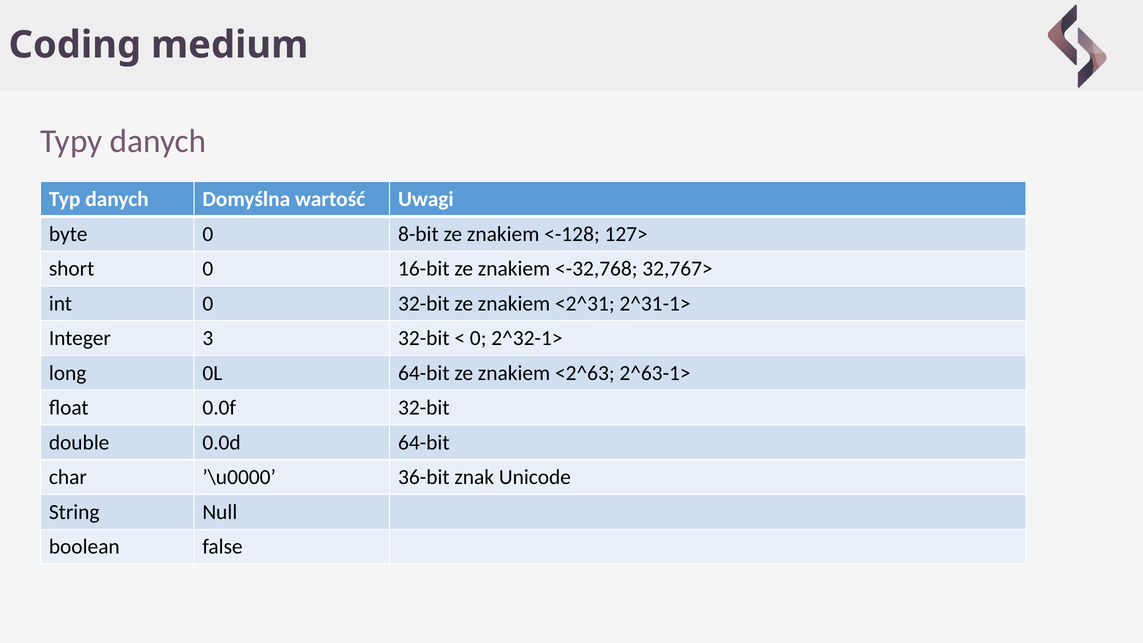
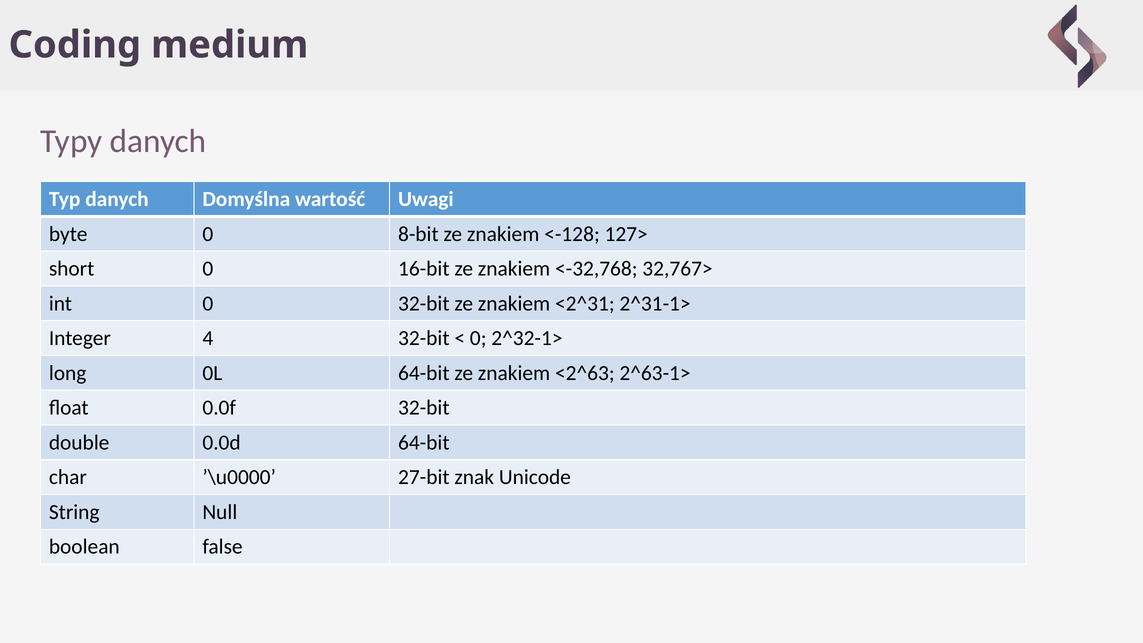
3: 3 -> 4 (208, 338)
36-bit: 36-bit -> 27-bit (424, 477)
